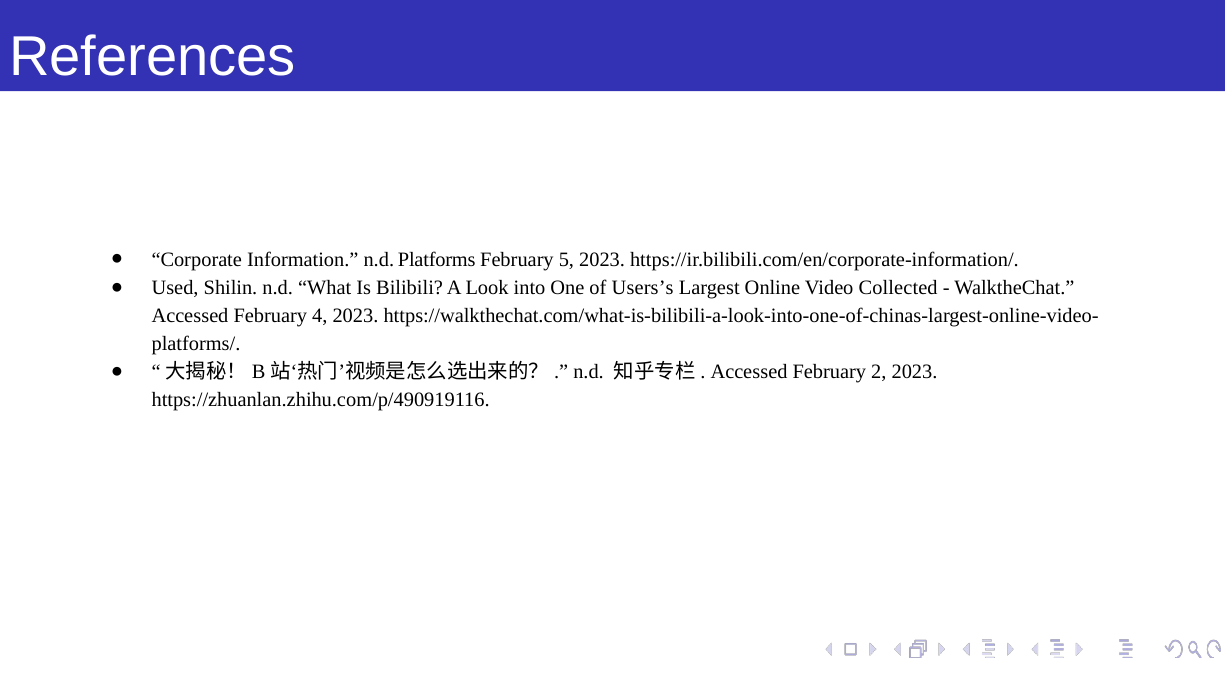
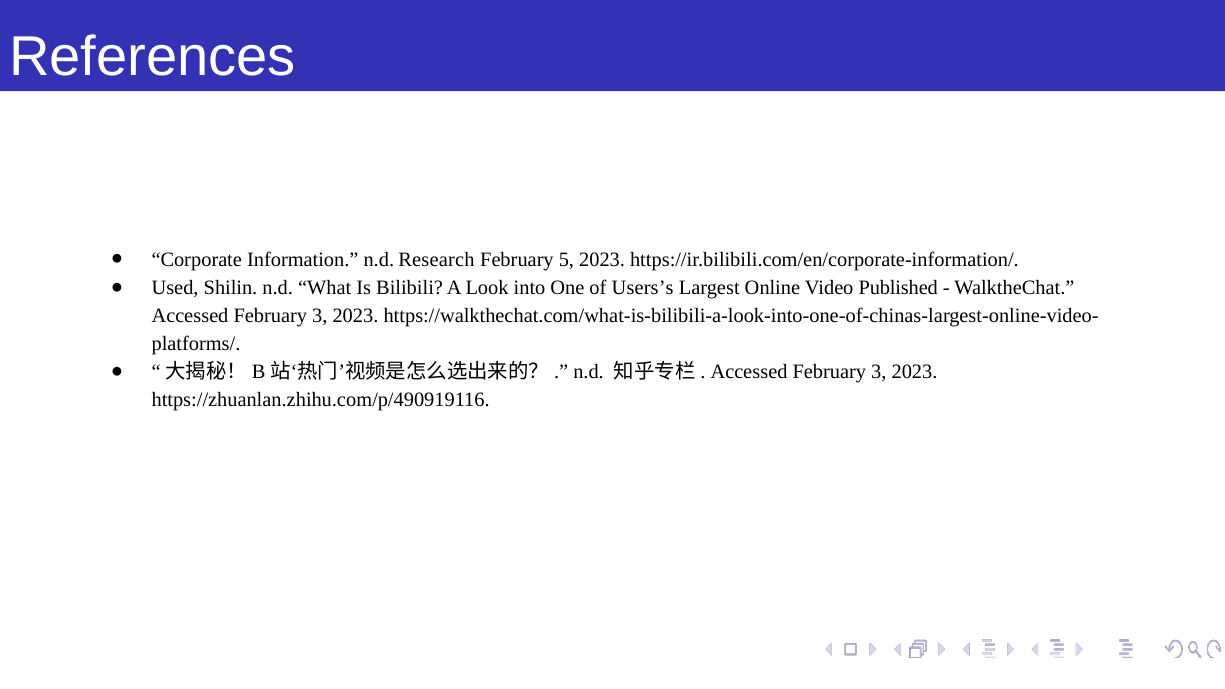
Platforms: Platforms -> Research (436, 259)
Collected: Collected -> Published (898, 288)
4: 4 -> 3 (320, 316)
2: 2 -> 3 (879, 372)
